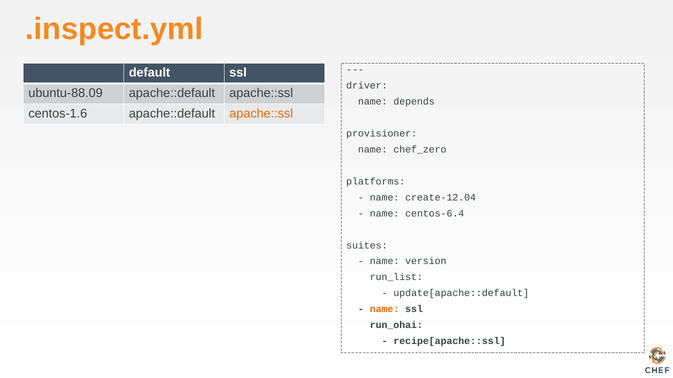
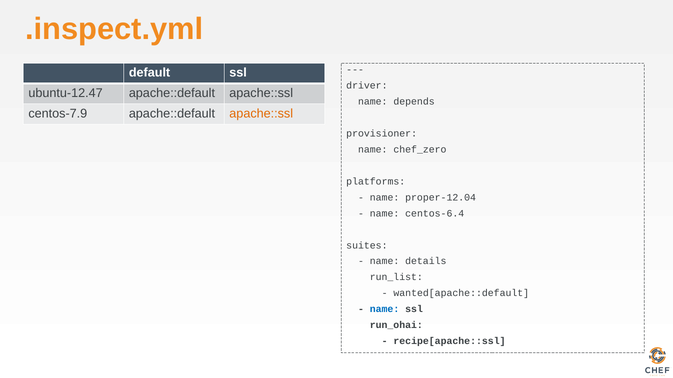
ubuntu-88.09: ubuntu-88.09 -> ubuntu-12.47 (66, 93)
centos-1.6: centos-1.6 -> centos-7.9 (58, 114)
create-12.04: create-12.04 -> proper-12.04 (441, 198)
version: version -> details (426, 262)
update[apache::default: update[apache::default -> wanted[apache::default (461, 294)
name colour: orange -> blue (385, 310)
